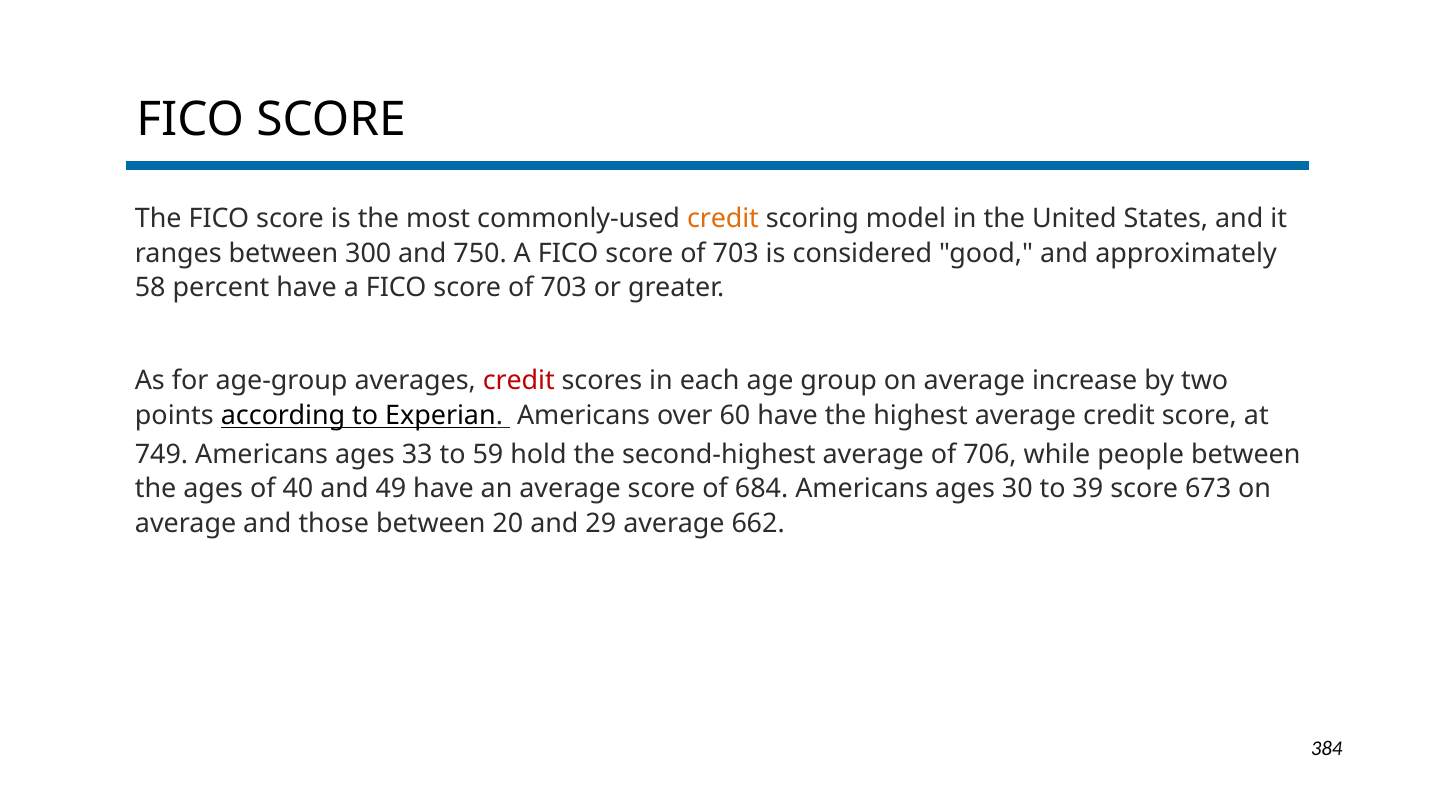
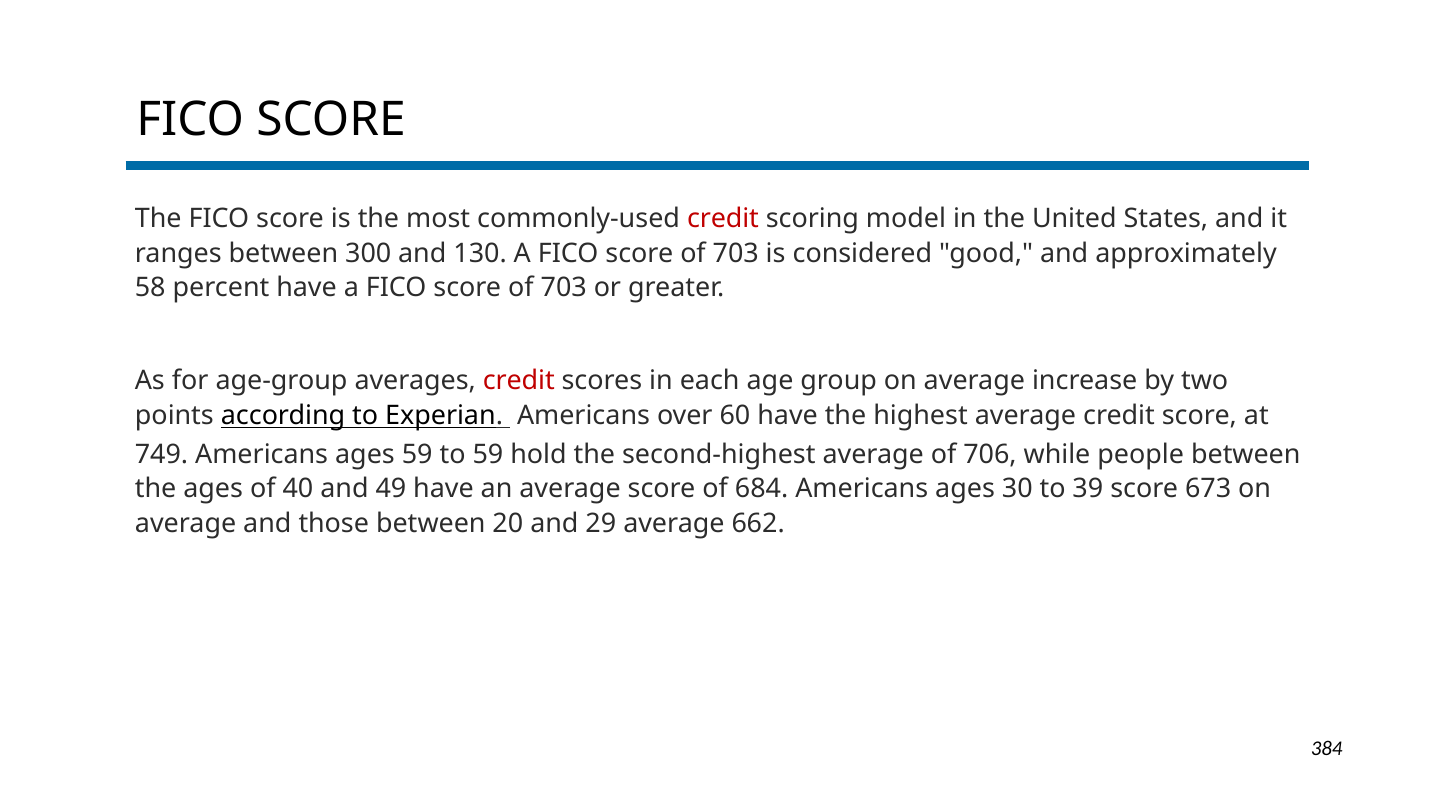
credit colour: orange -> red (723, 219)
750: 750 -> 130 (480, 253)
ages 33: 33 -> 59 (417, 454)
